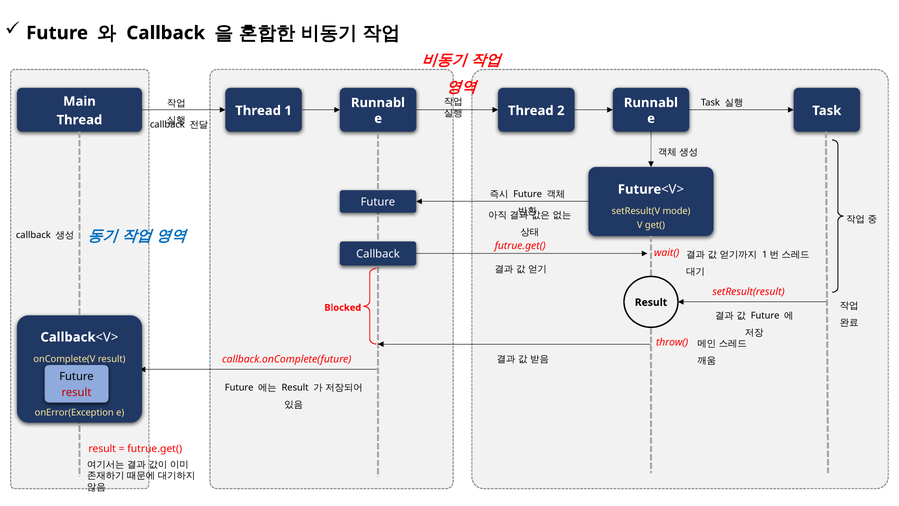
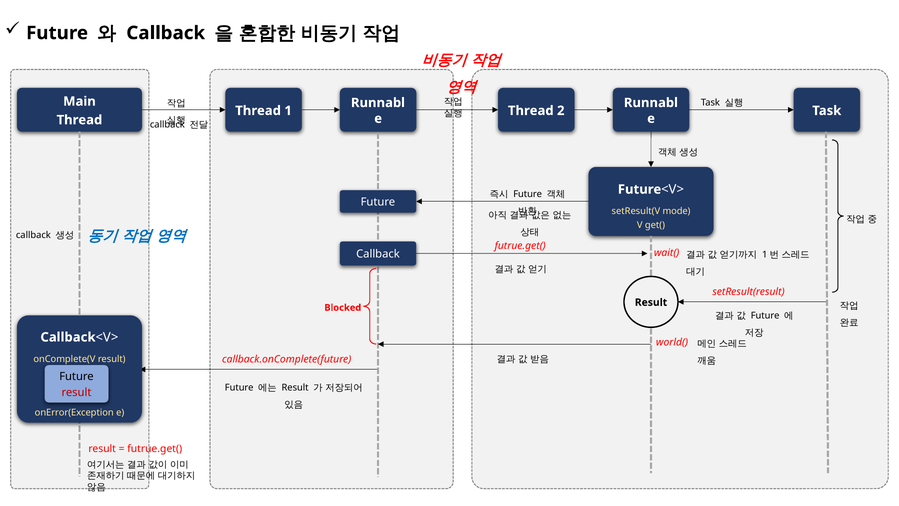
throw(: throw( -> world( (672, 342)
